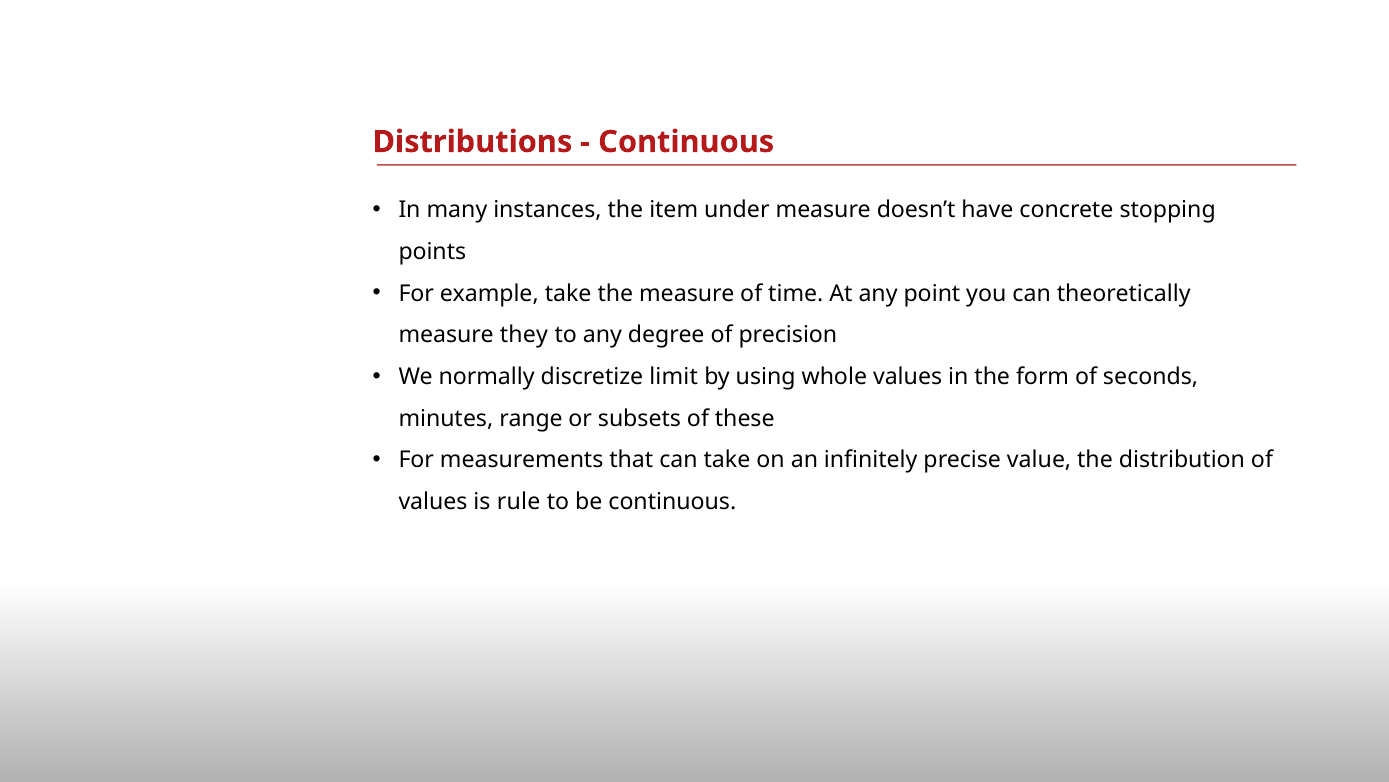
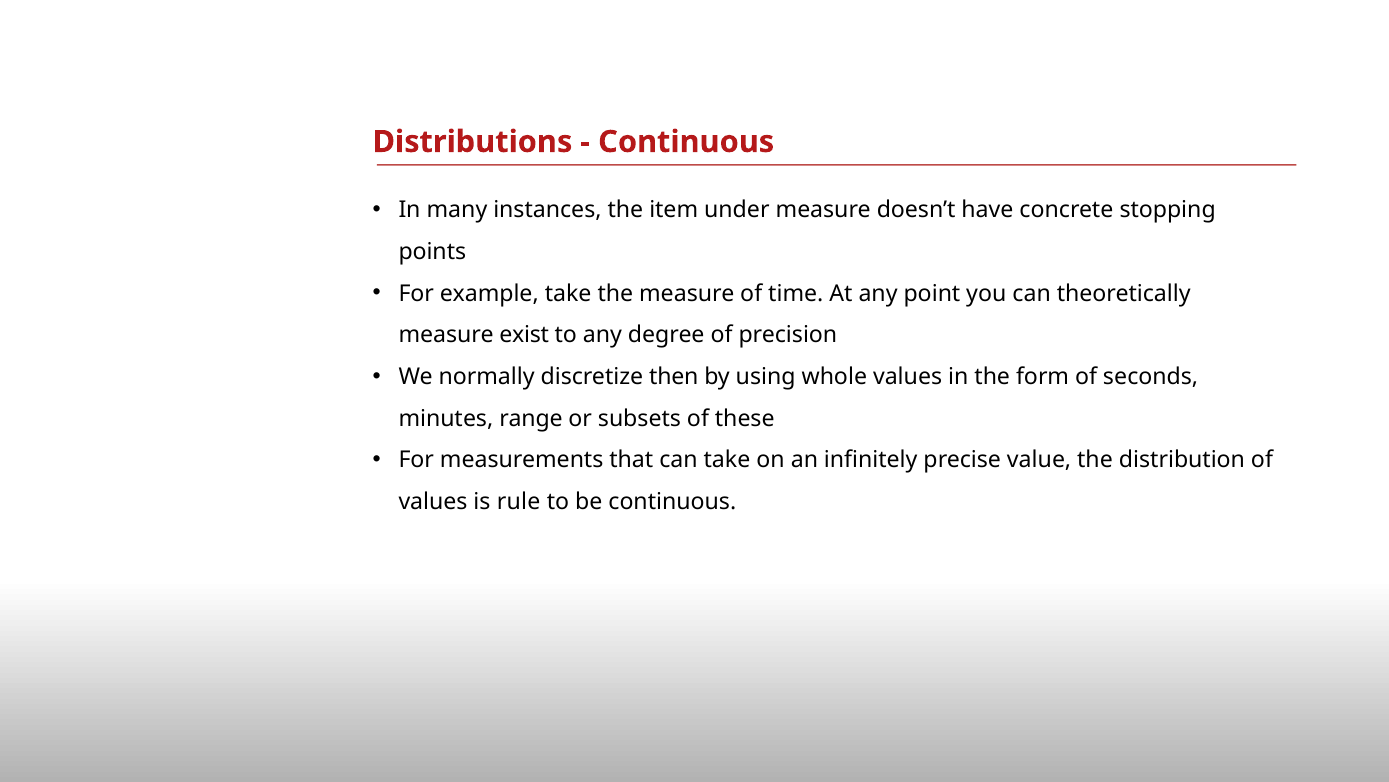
they: they -> exist (524, 335)
limit: limit -> then (674, 377)
